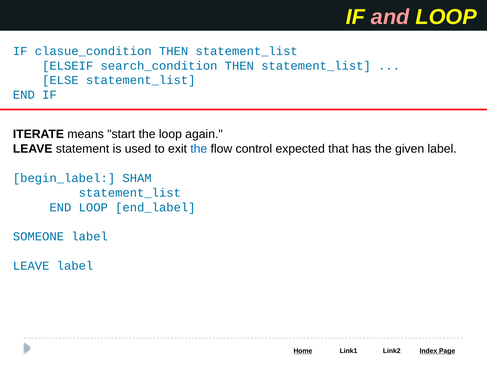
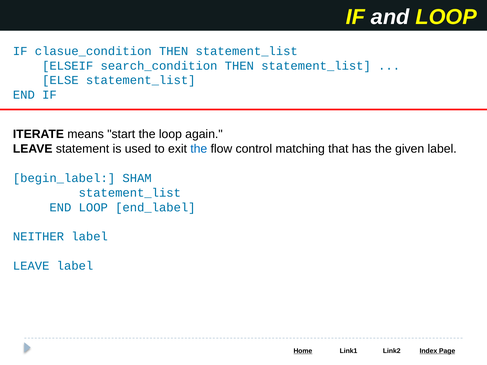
and colour: pink -> white (390, 17)
expected: expected -> matching (300, 149)
SOMEONE: SOMEONE -> NEITHER (38, 237)
